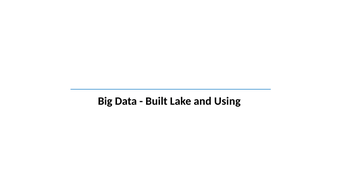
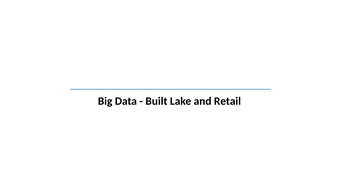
Using: Using -> Retail (227, 102)
